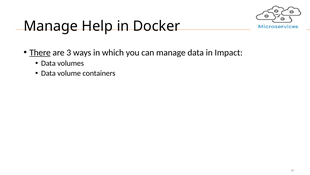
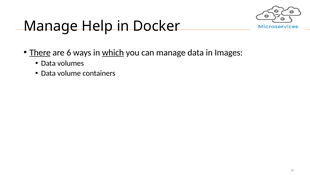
3: 3 -> 6 (69, 52)
which underline: none -> present (113, 52)
Impact: Impact -> Images (229, 52)
